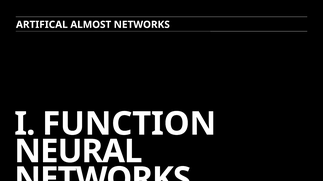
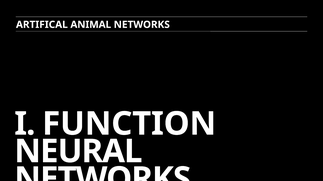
ALMOST: ALMOST -> ANIMAL (91, 25)
